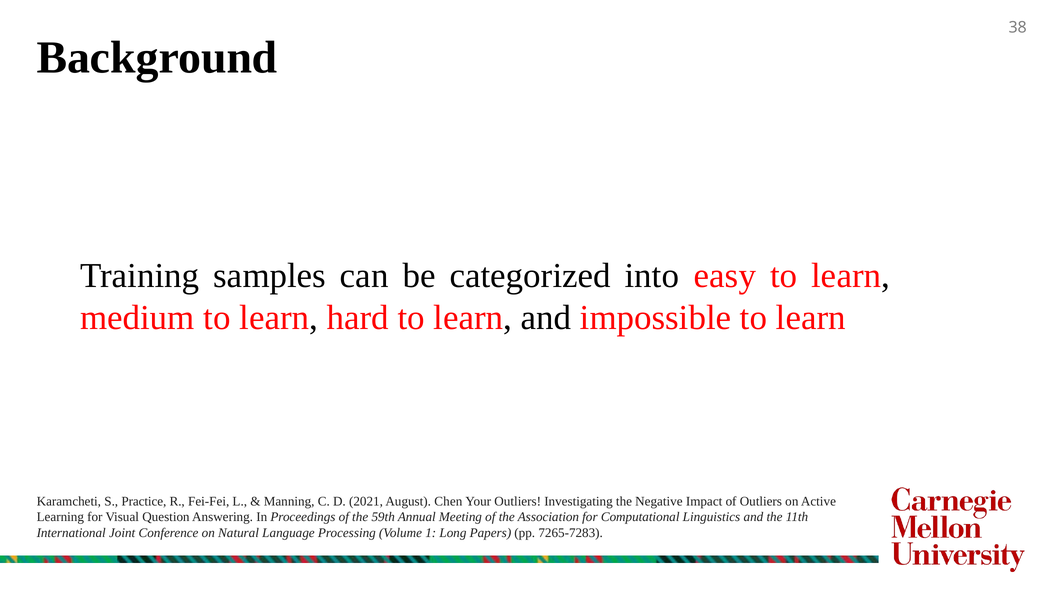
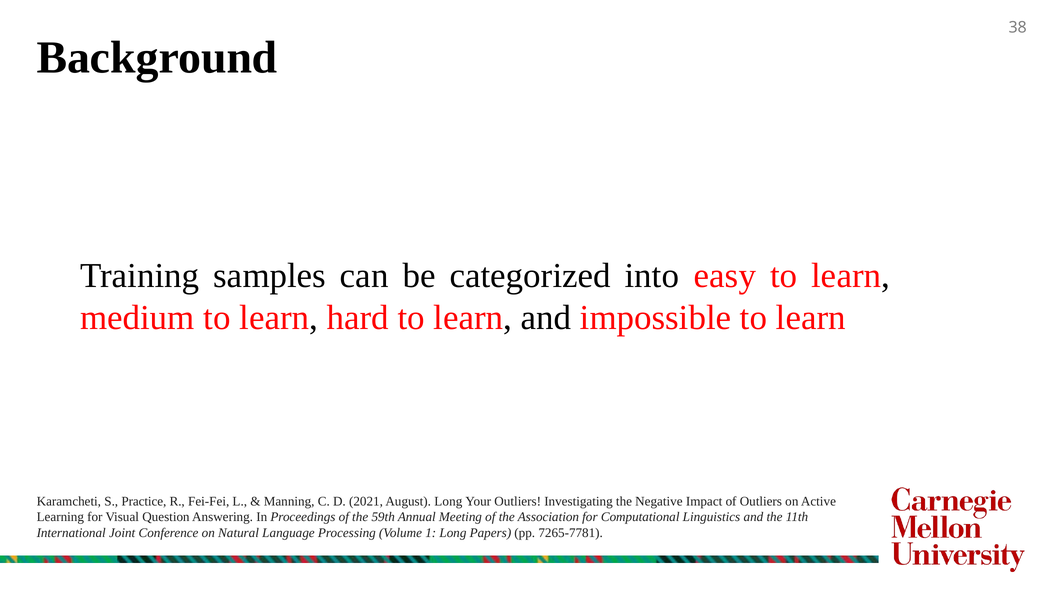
August Chen: Chen -> Long (448, 501)
7265-7283: 7265-7283 -> 7265-7781 (571, 533)
